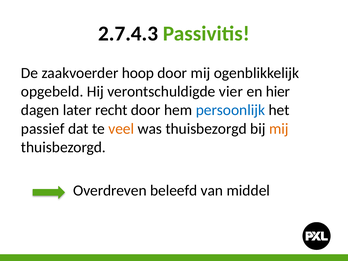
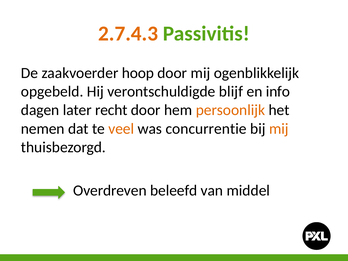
2.7.4.3 colour: black -> orange (128, 34)
vier: vier -> blijf (231, 92)
hier: hier -> info (278, 92)
persoonlijk colour: blue -> orange (230, 110)
passief: passief -> nemen (43, 129)
was thuisbezorgd: thuisbezorgd -> concurrentie (206, 129)
